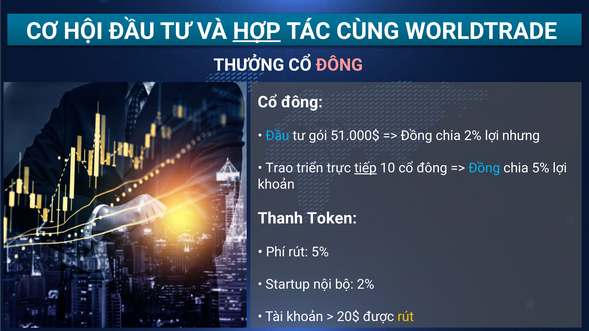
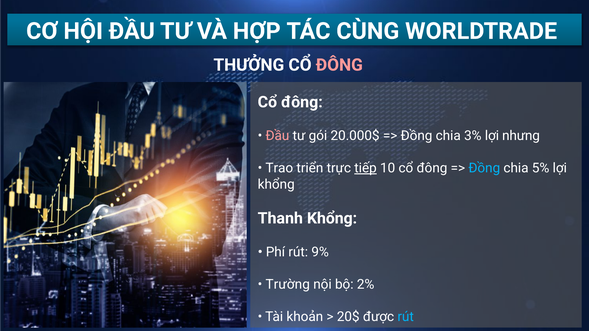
HỢP underline: present -> none (257, 31)
Đầu colour: light blue -> pink (277, 136)
51.000$: 51.000$ -> 20.000$ (355, 136)
chia 2%: 2% -> 3% (473, 136)
khoản: khoản -> khổng (276, 184)
Thanh Token: Token -> Khổng (332, 219)
rút 5%: 5% -> 9% (320, 252)
Startup: Startup -> Trường (288, 285)
rút colour: yellow -> light blue (406, 317)
